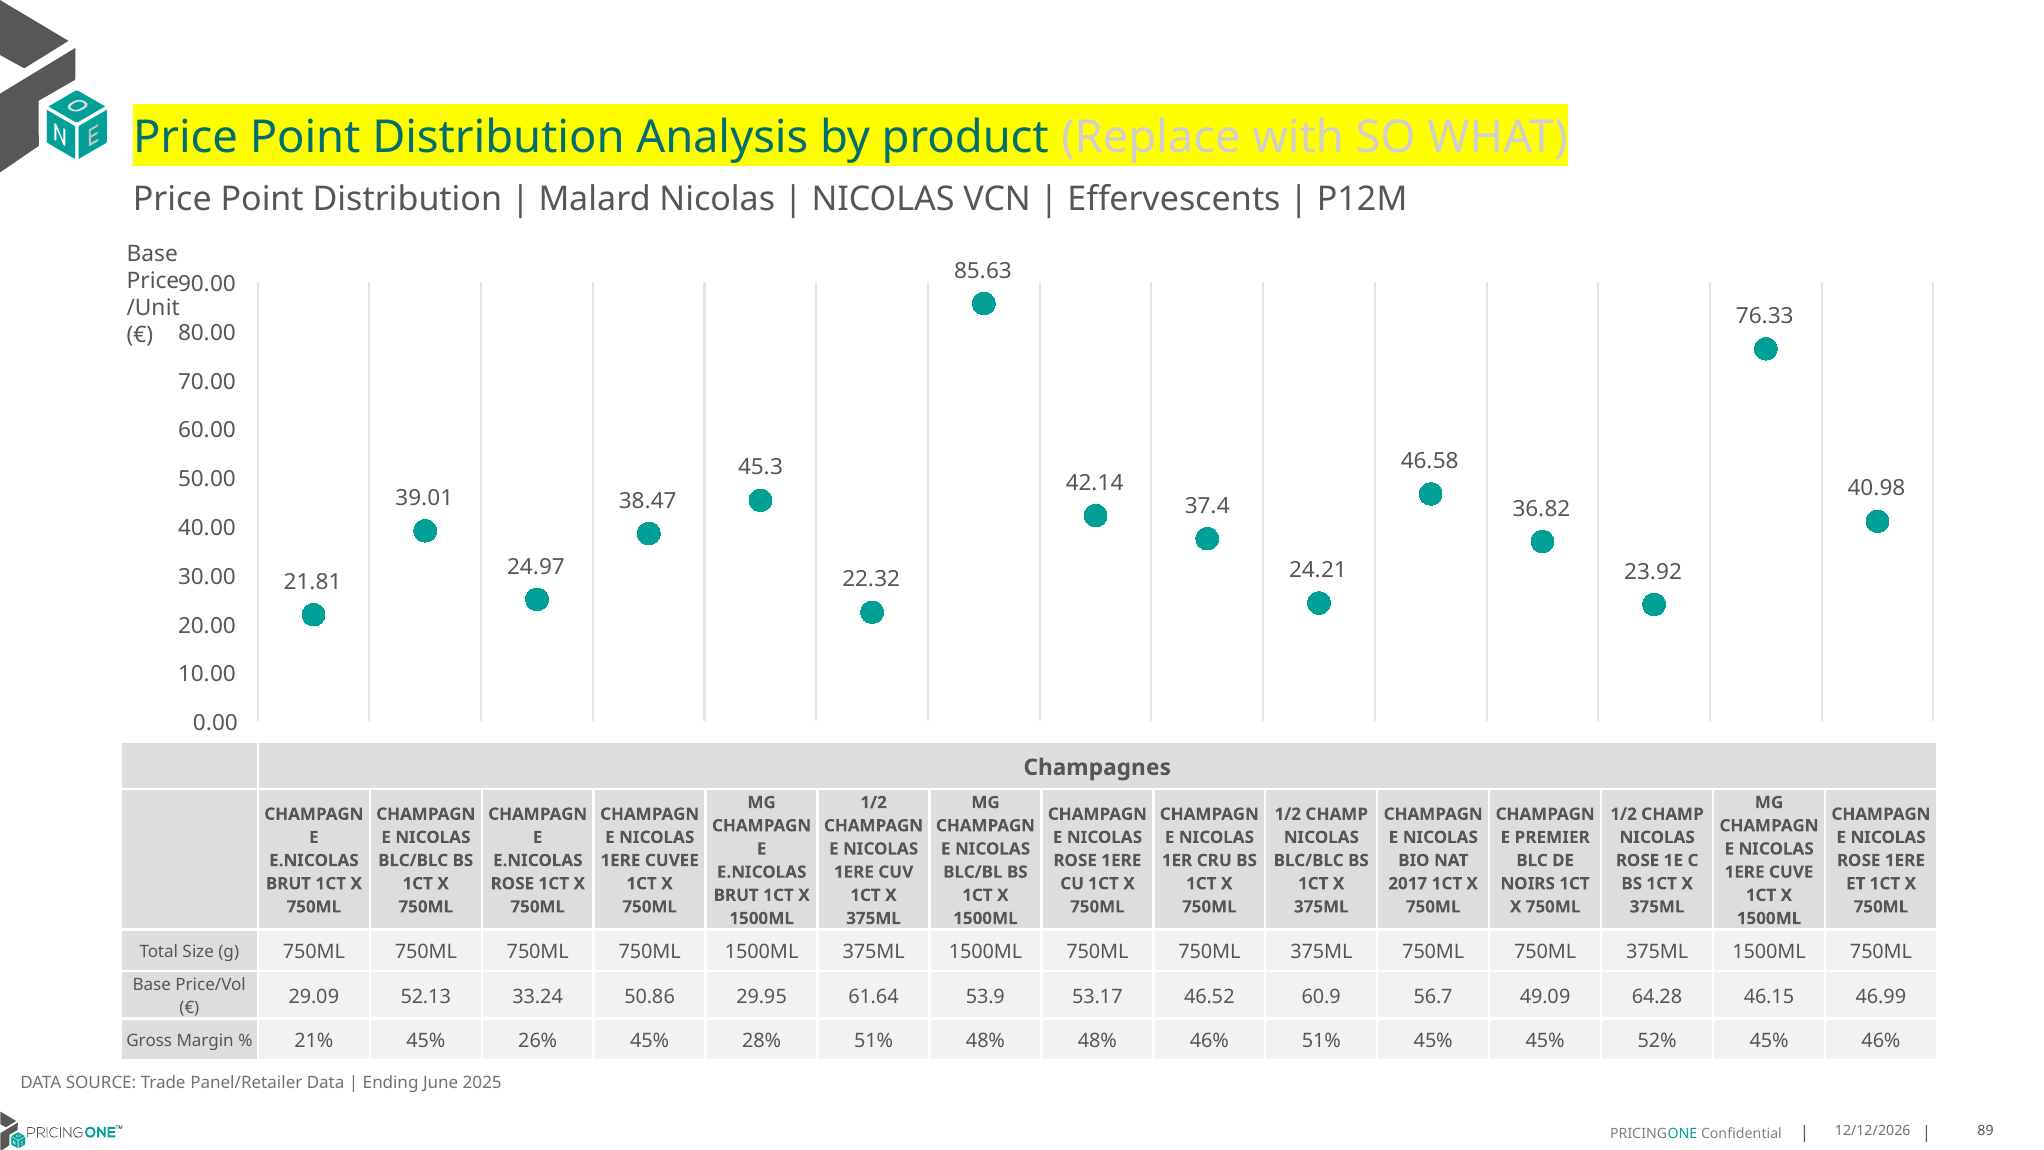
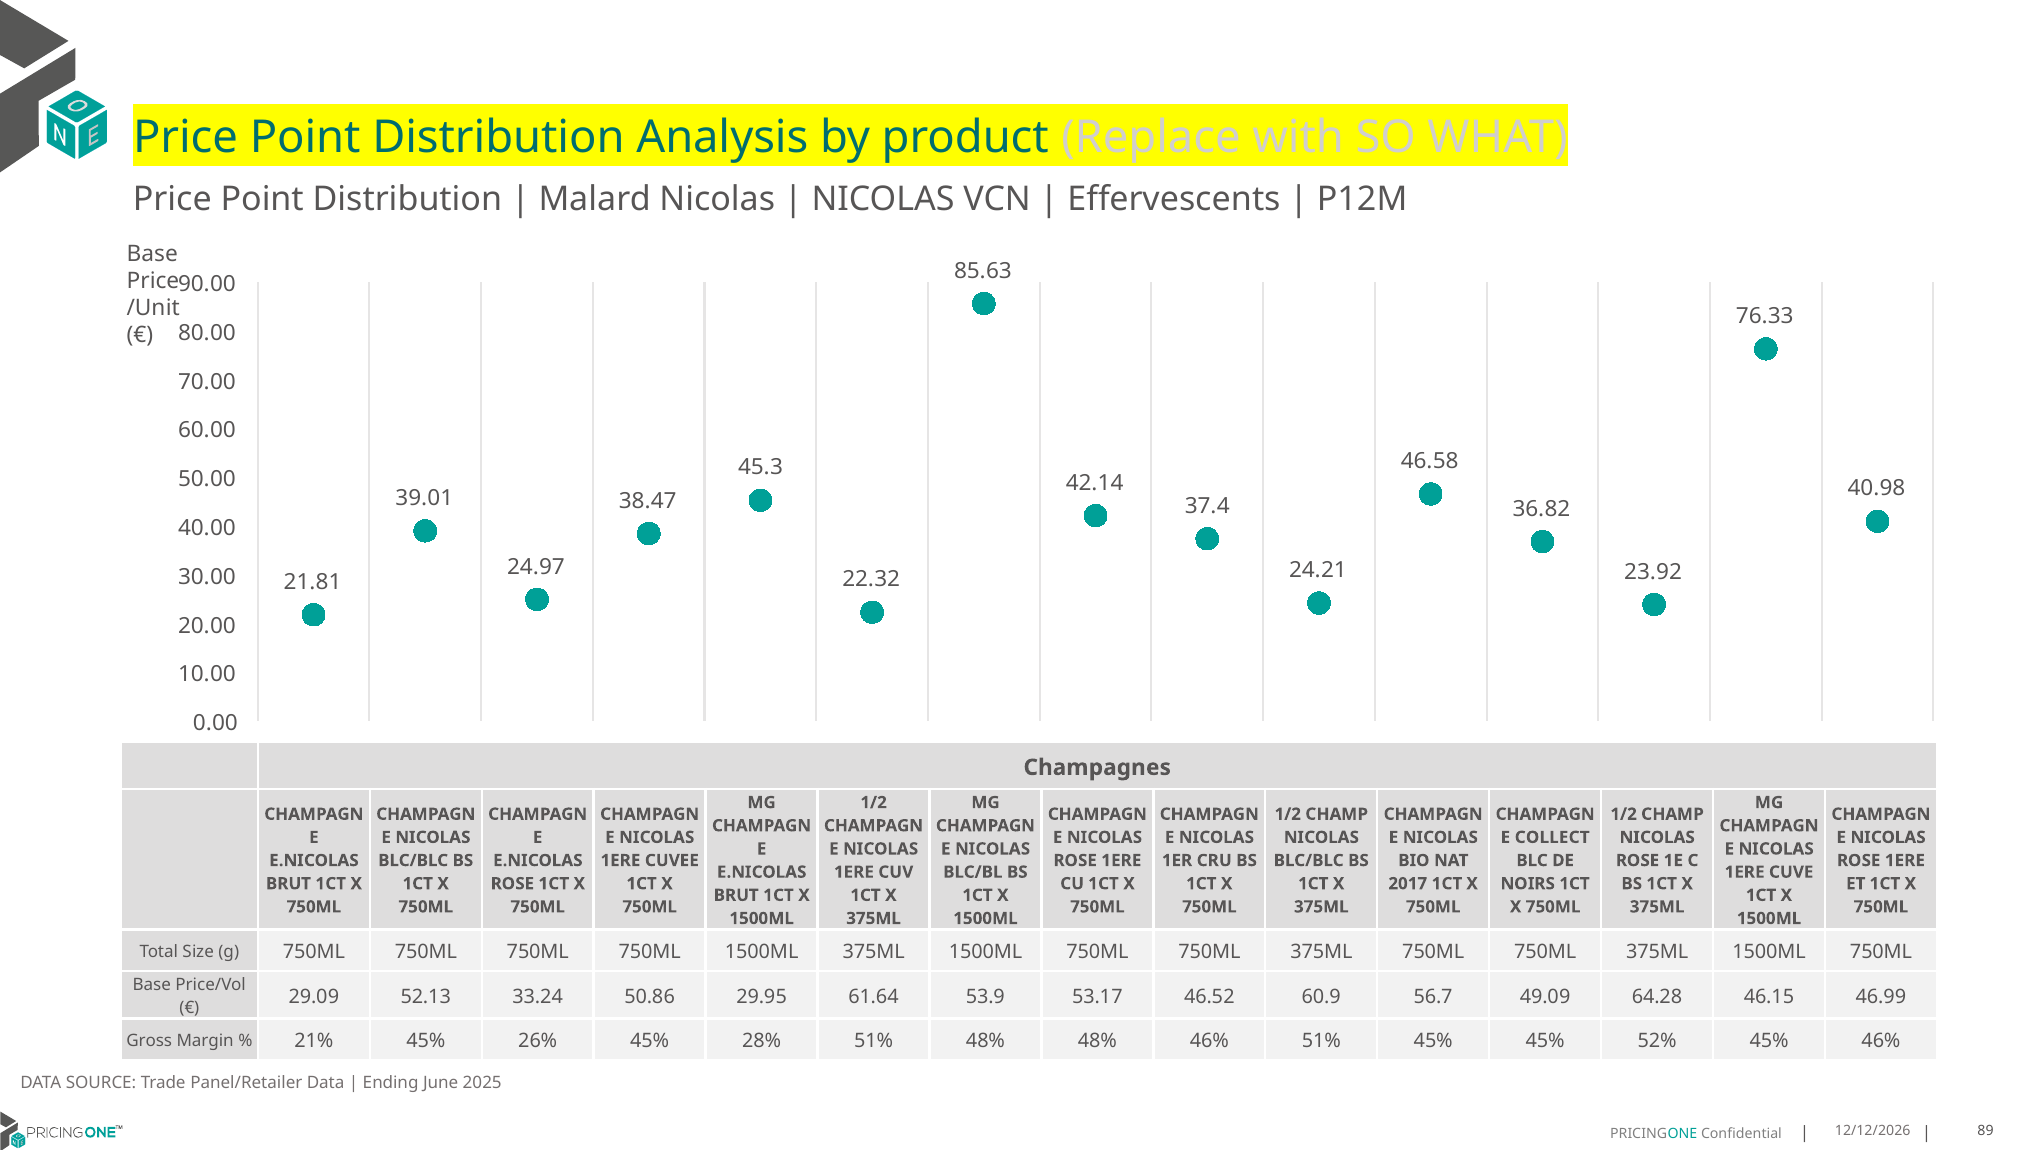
PREMIER: PREMIER -> COLLECT (1552, 837)
